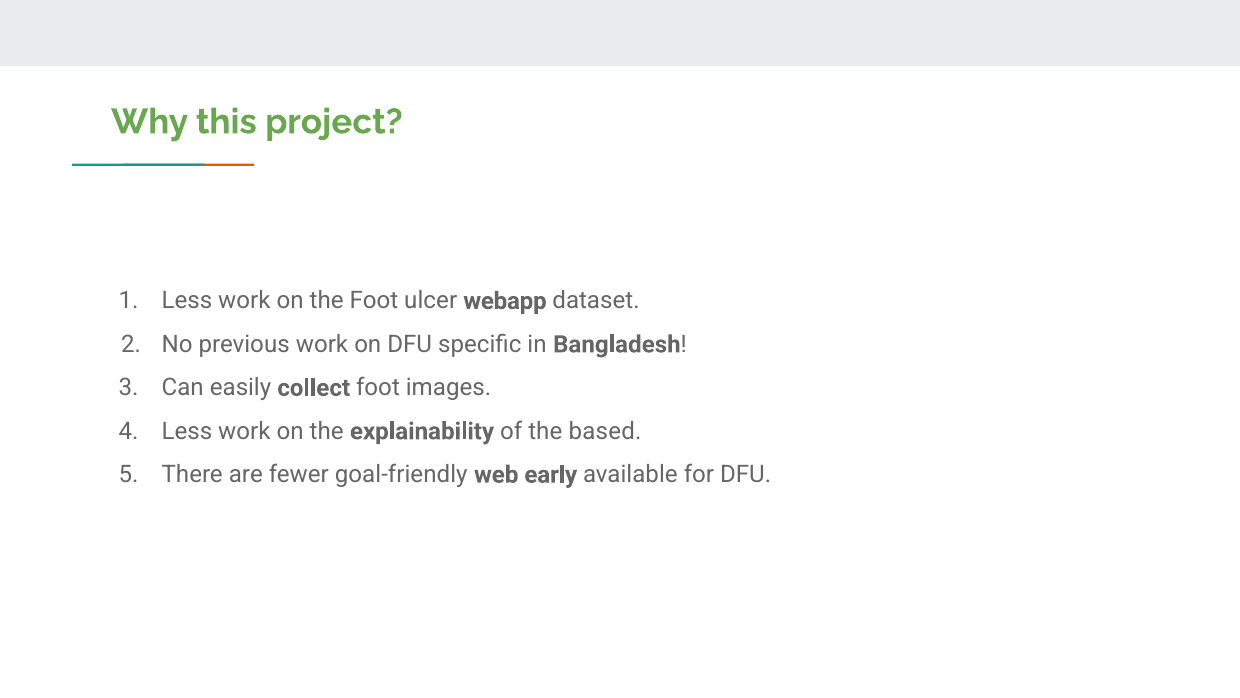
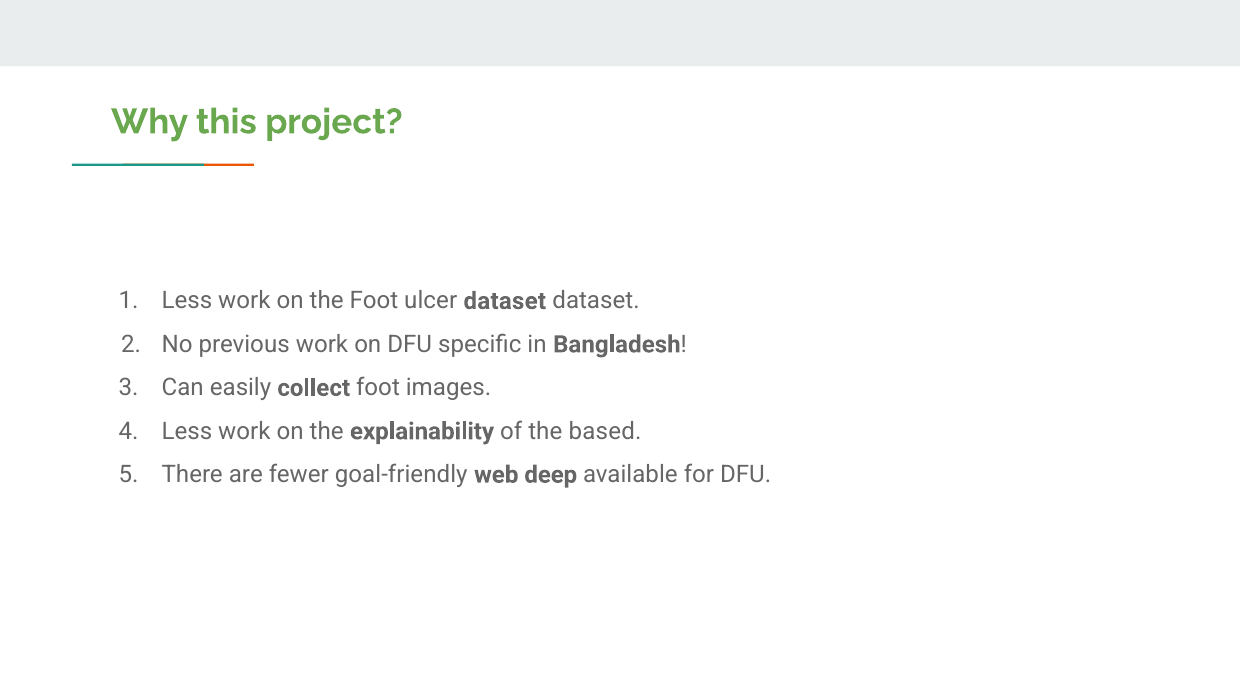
ulcer webapp: webapp -> dataset (505, 301)
early: early -> deep (551, 474)
